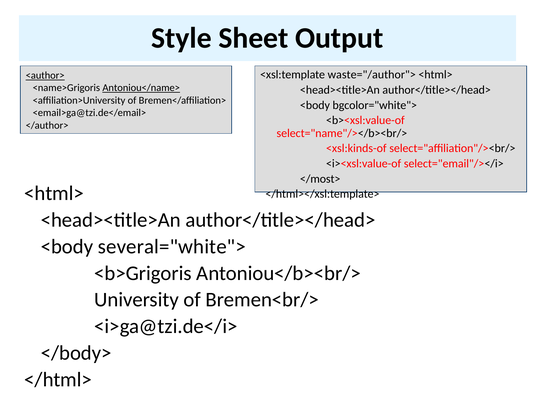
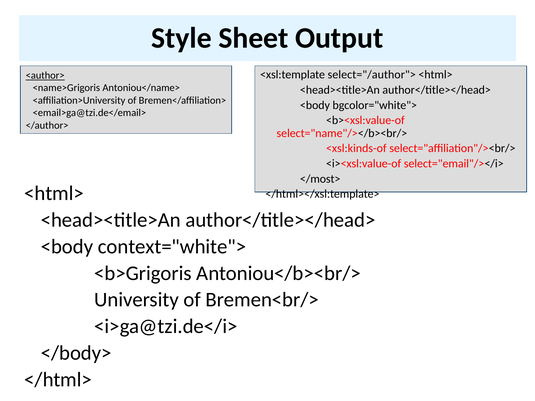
waste="/author">: waste="/author"> -> select="/author"> (372, 75)
Antoniou</name> underline: present -> none (141, 88)
several="white">: several="white"> -> context="white"> (172, 247)
